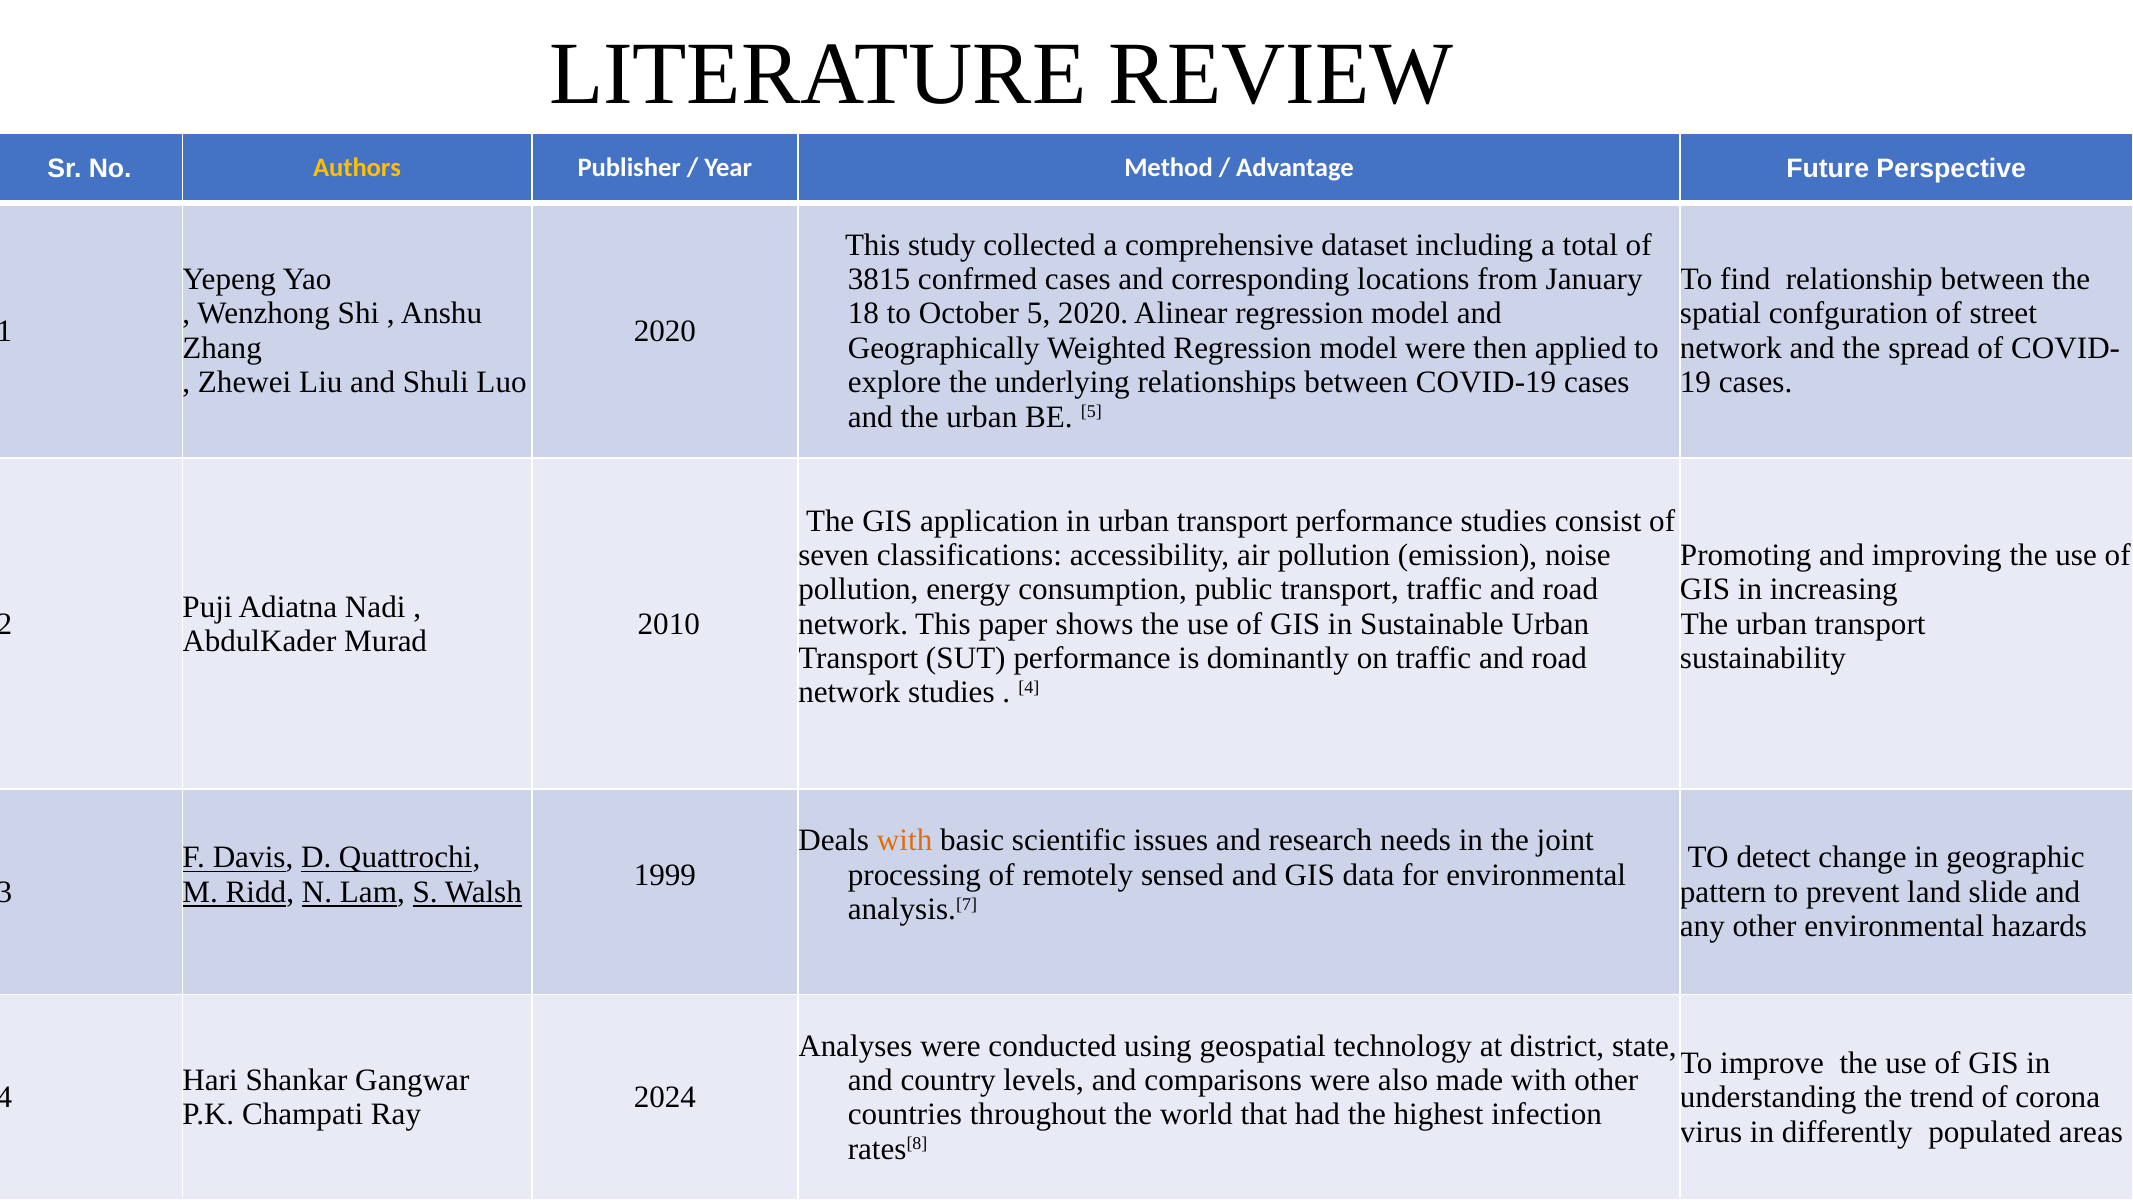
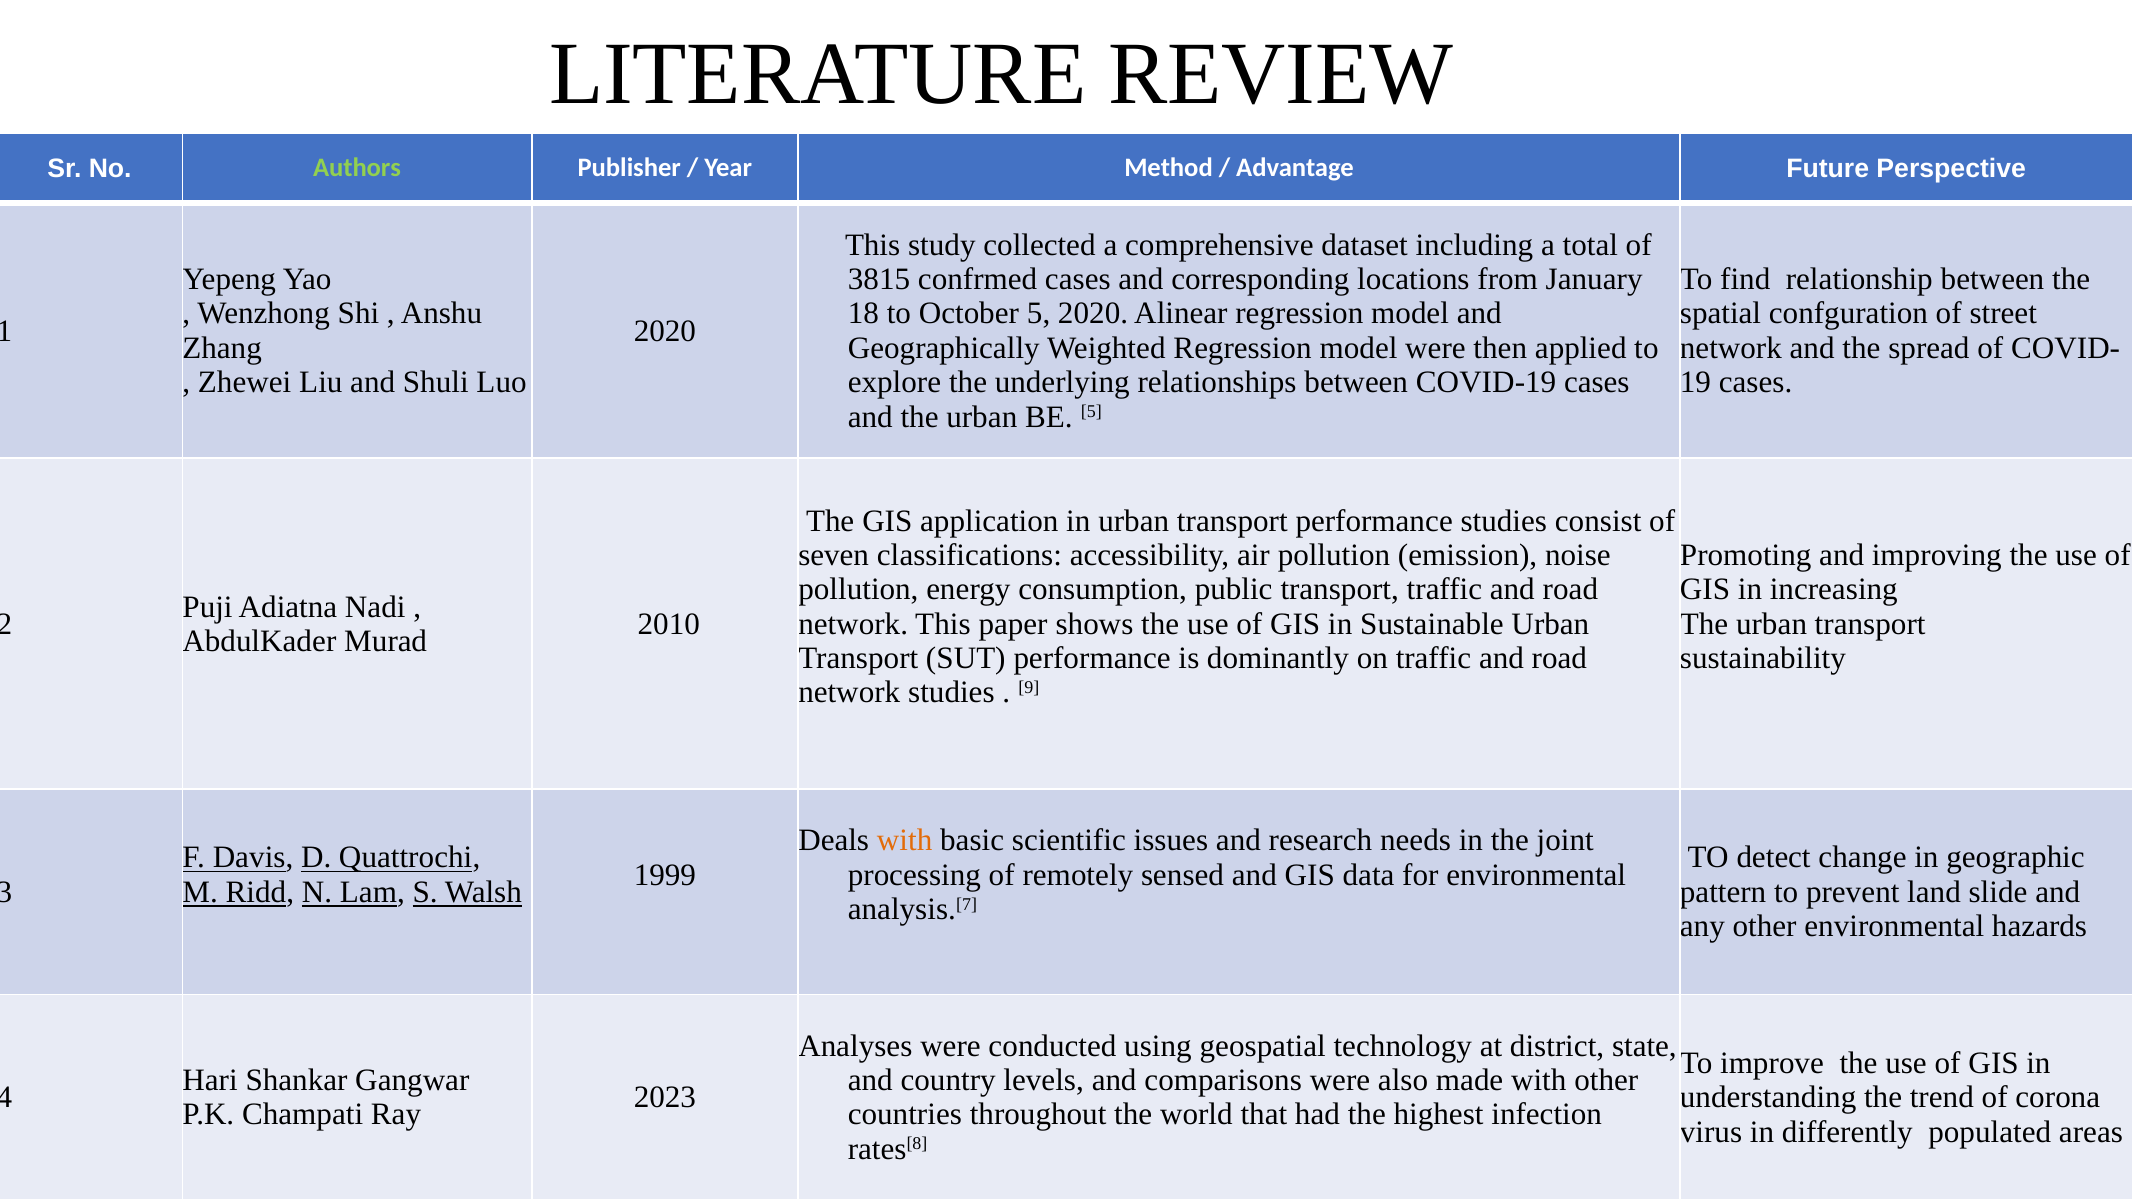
Authors colour: yellow -> light green (357, 168)
4: 4 -> 9 (1029, 688)
2024: 2024 -> 2023 (665, 1097)
